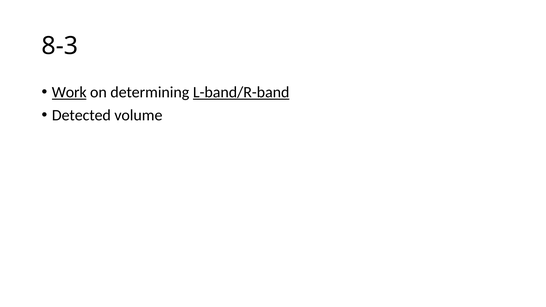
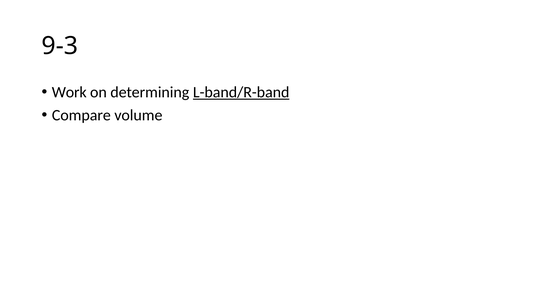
8-3: 8-3 -> 9-3 (60, 46)
Work underline: present -> none (69, 92)
Detected: Detected -> Compare (81, 115)
